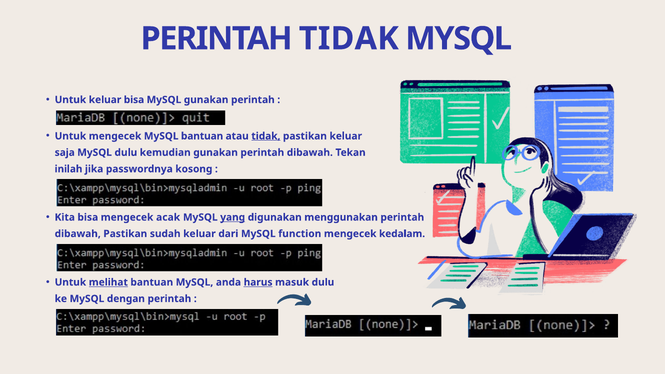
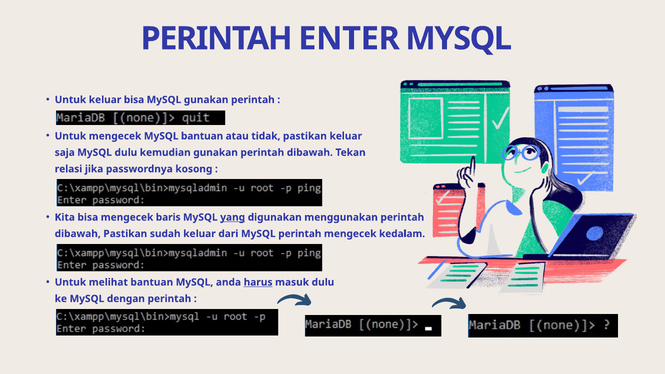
PERINTAH TIDAK: TIDAK -> ENTER (349, 39)
tidak underline: present -> none (266, 136)
inilah: inilah -> relasi (68, 169)
acak: acak -> baris (168, 217)
MySQL function: function -> perintah (300, 234)
melihat underline: present -> none (108, 282)
